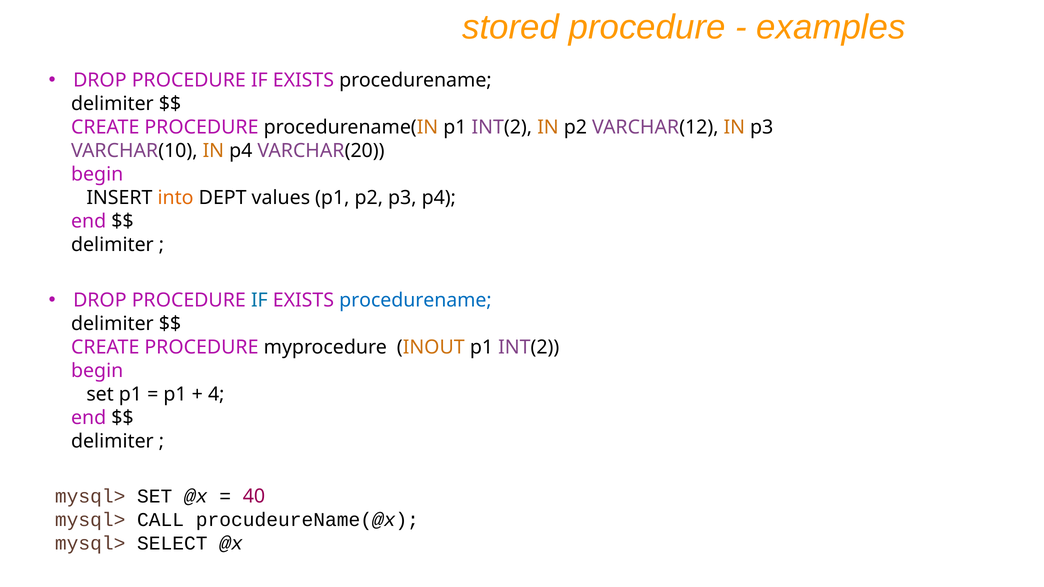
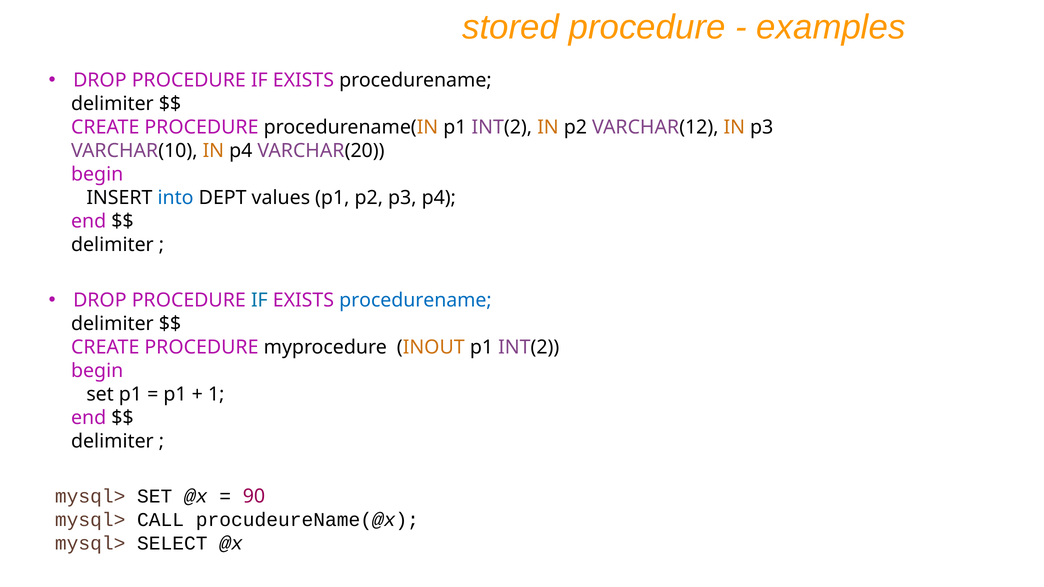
into colour: orange -> blue (176, 198)
4: 4 -> 1 (216, 394)
40: 40 -> 90 (254, 497)
